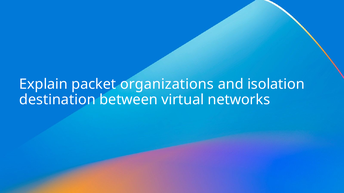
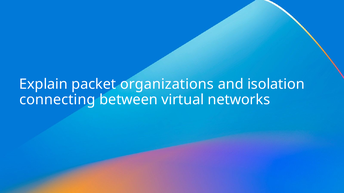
destination: destination -> connecting (57, 100)
